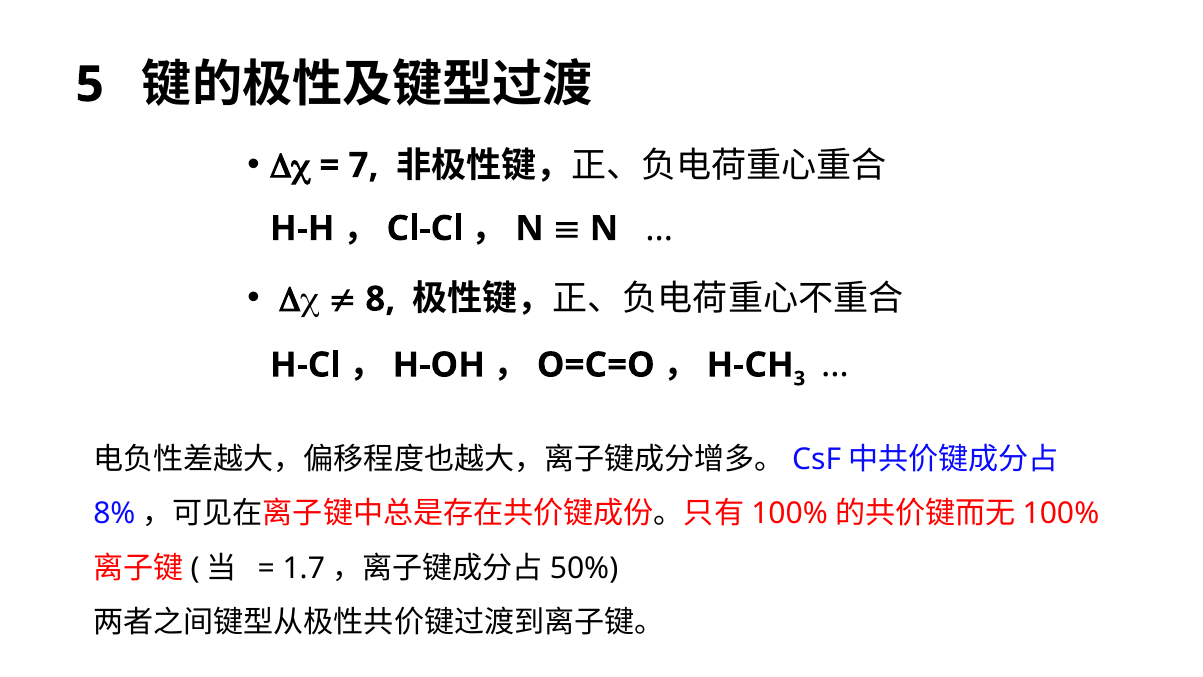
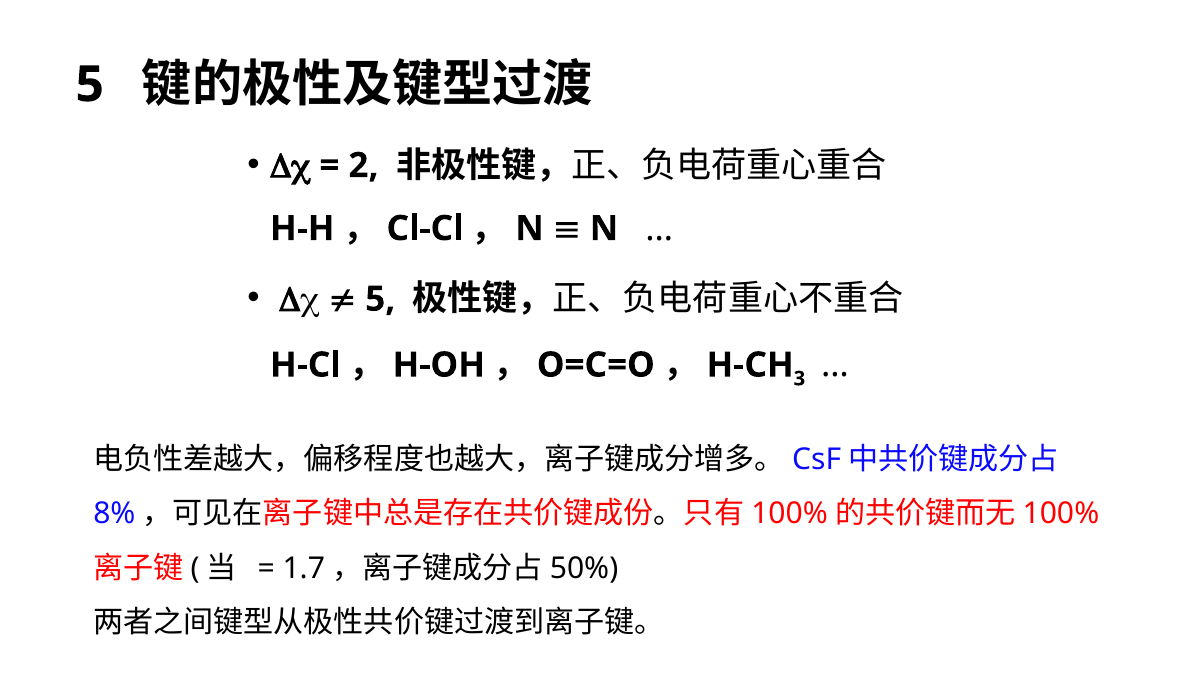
7: 7 -> 2 (363, 165)
8: 8 -> 5 (380, 299)
